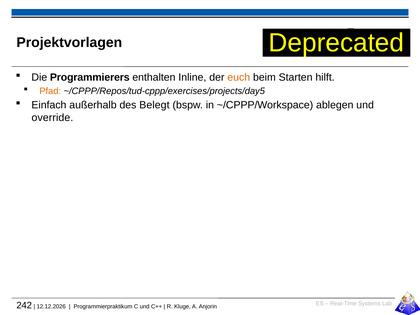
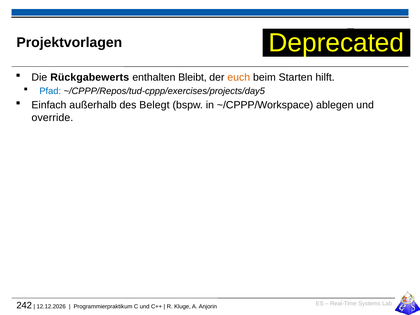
Programmierers: Programmierers -> Rückgabewerts (90, 77)
Inline: Inline -> Bleibt (192, 77)
Pfad colour: orange -> blue (50, 91)
